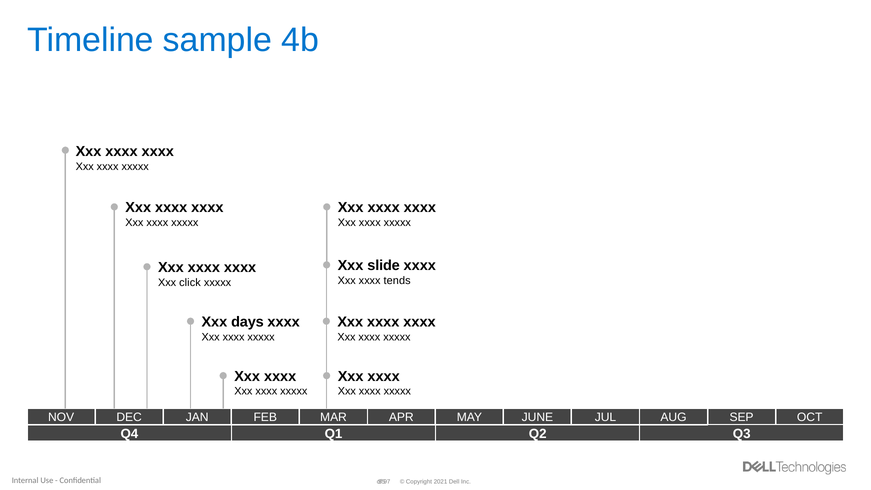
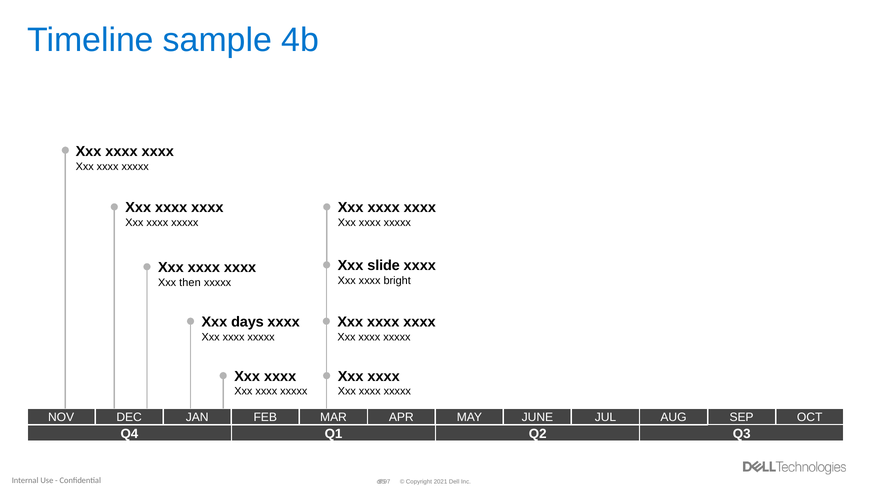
tends: tends -> bright (397, 281)
click: click -> then (190, 282)
